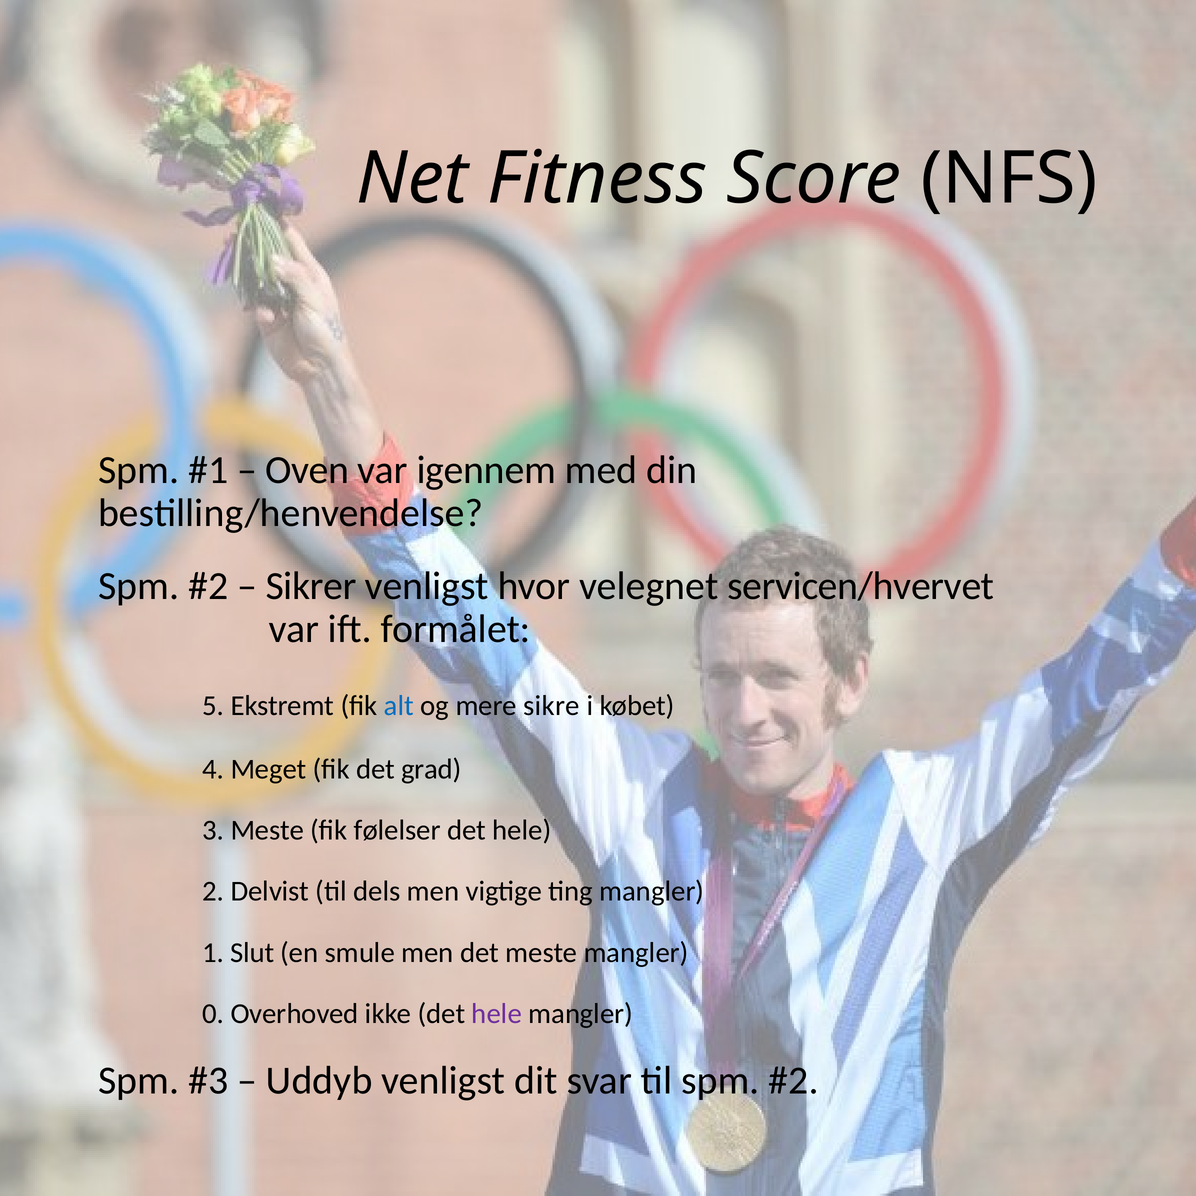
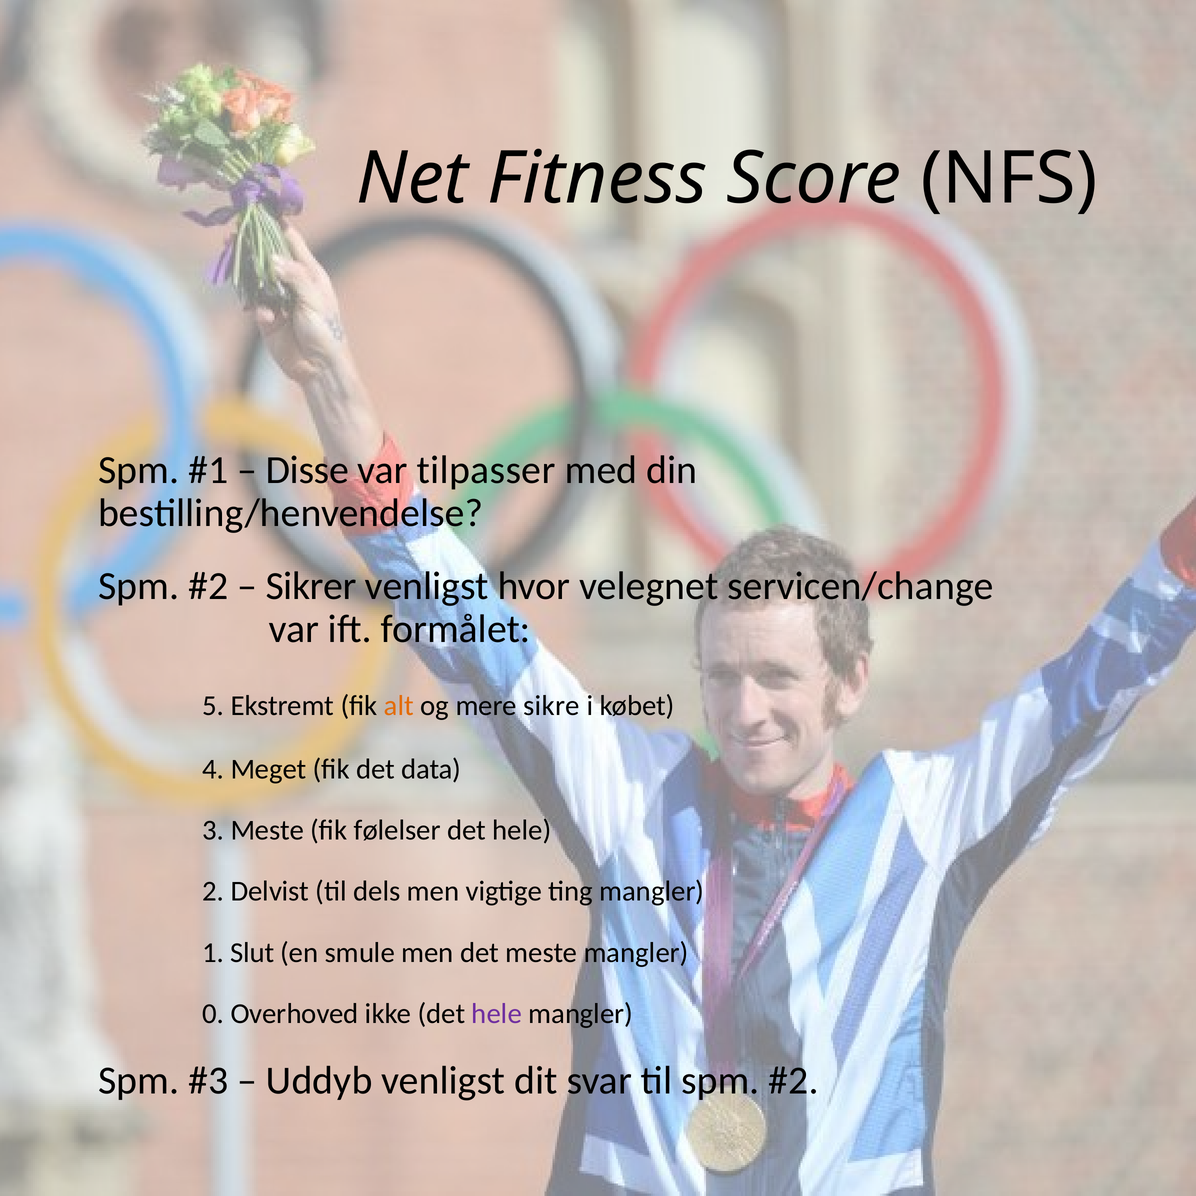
Oven: Oven -> Disse (307, 470)
igennem: igennem -> tilpasser (486, 470)
servicen/hvervet: servicen/hvervet -> servicen/change (860, 586)
alt colour: blue -> orange (399, 706)
grad: grad -> data (431, 769)
